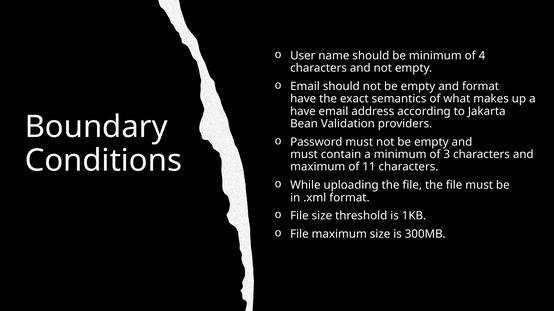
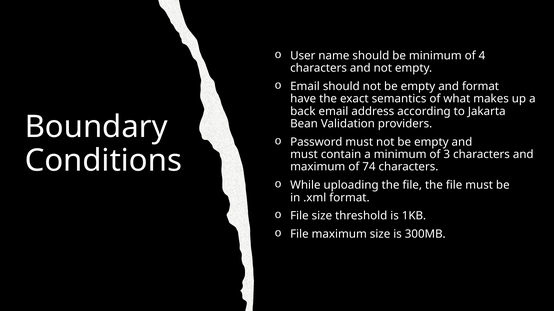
have: have -> back (303, 111)
11: 11 -> 74 (369, 167)
